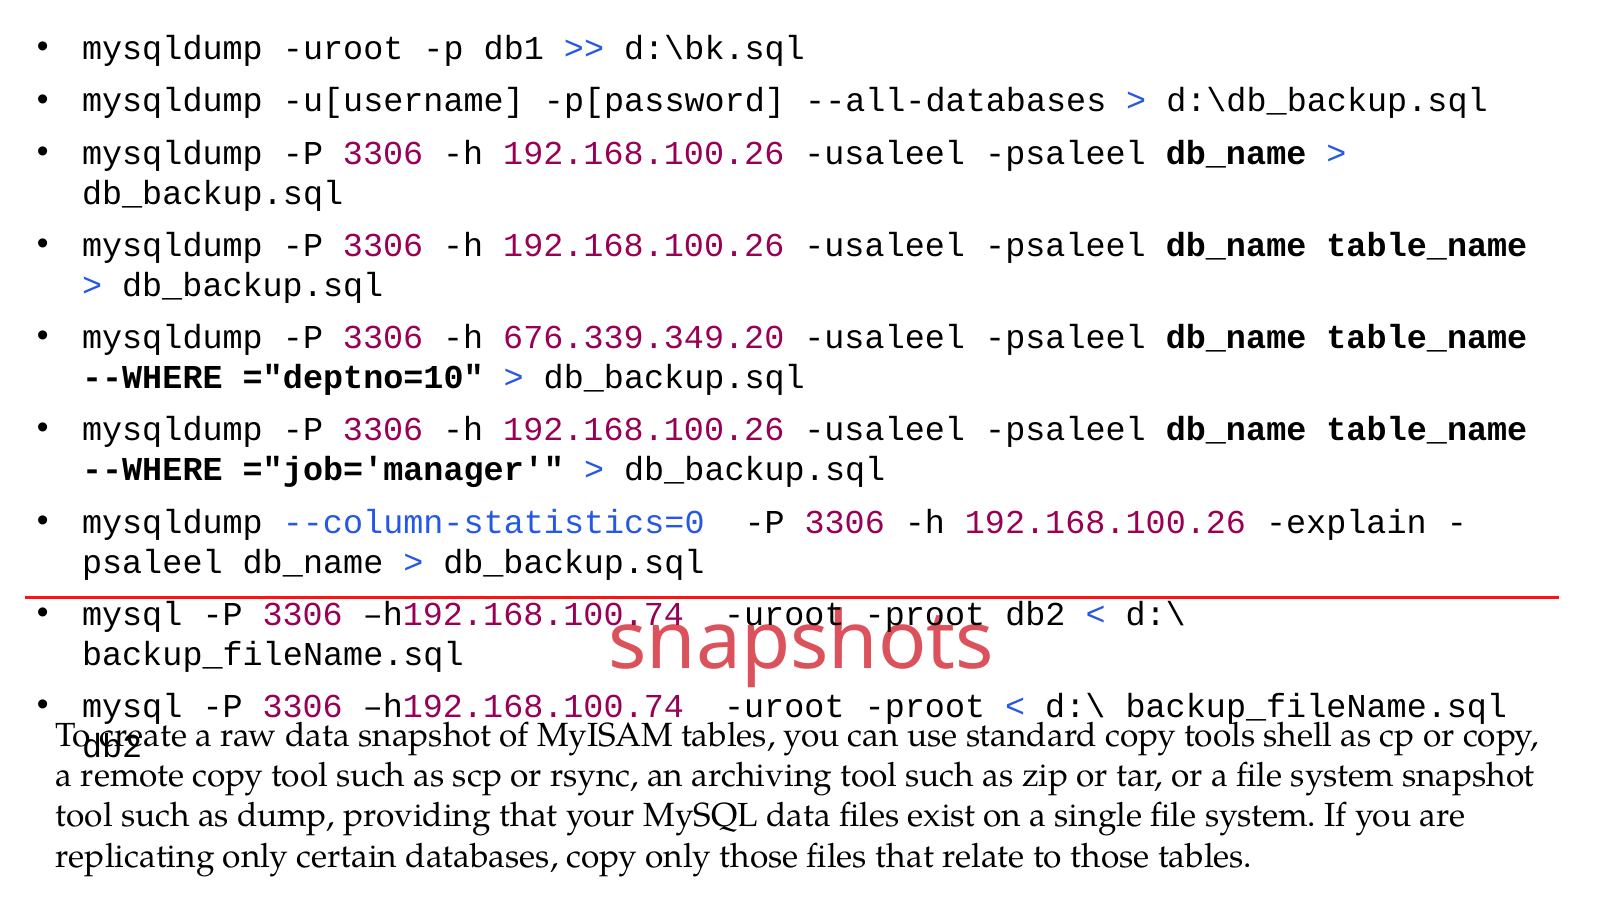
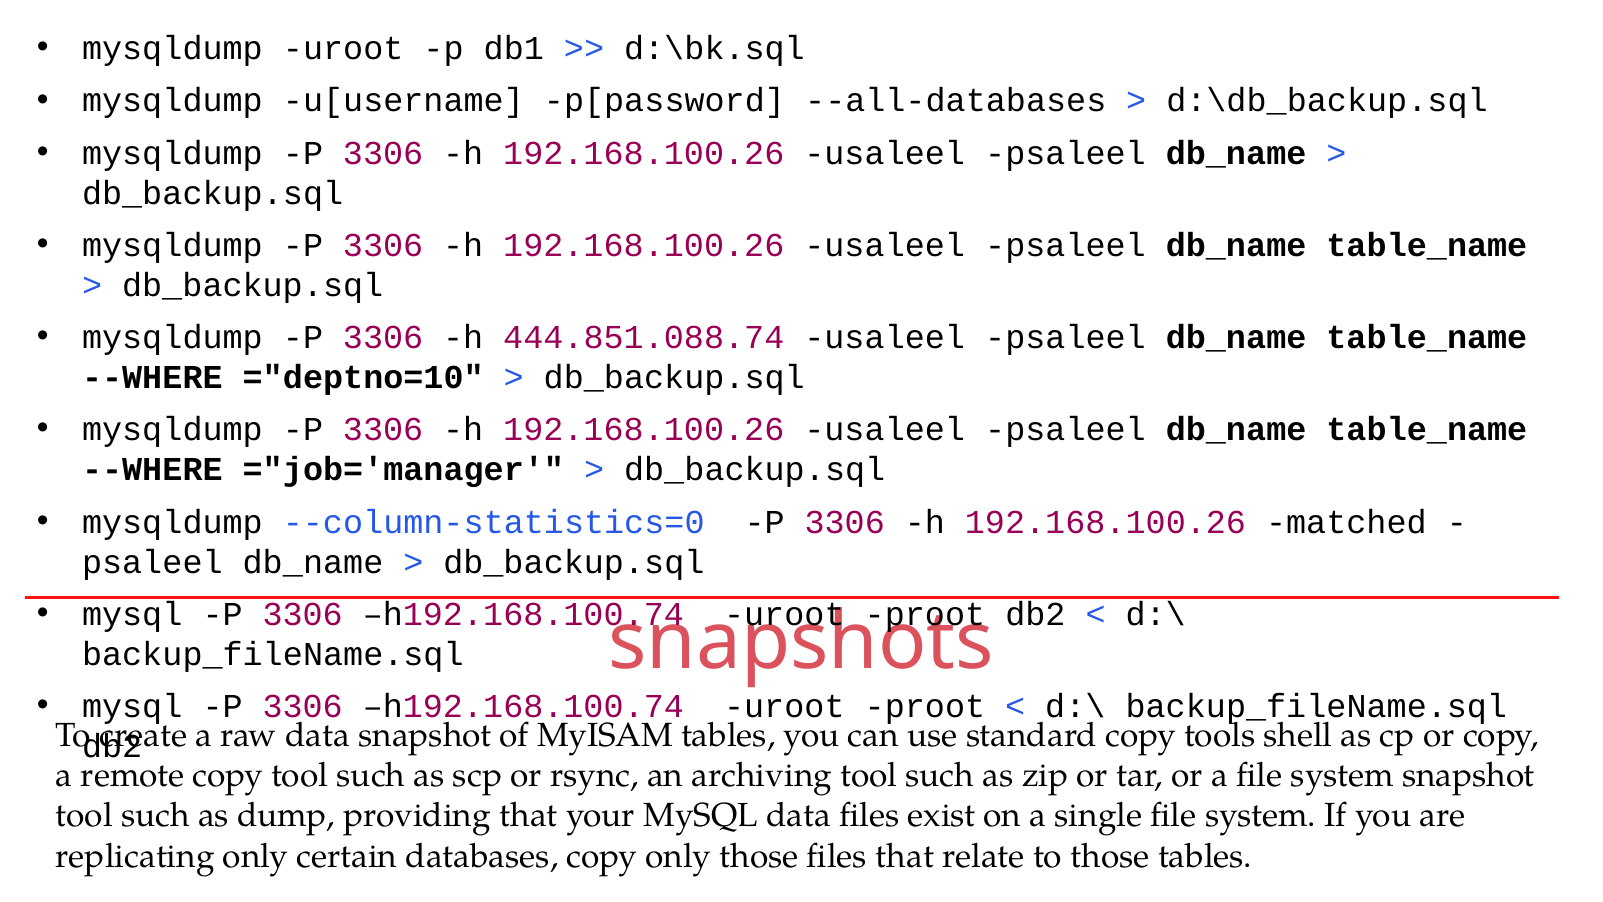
676.339.349.20: 676.339.349.20 -> 444.851.088.74 (644, 337)
explain: explain -> matched (1346, 522)
